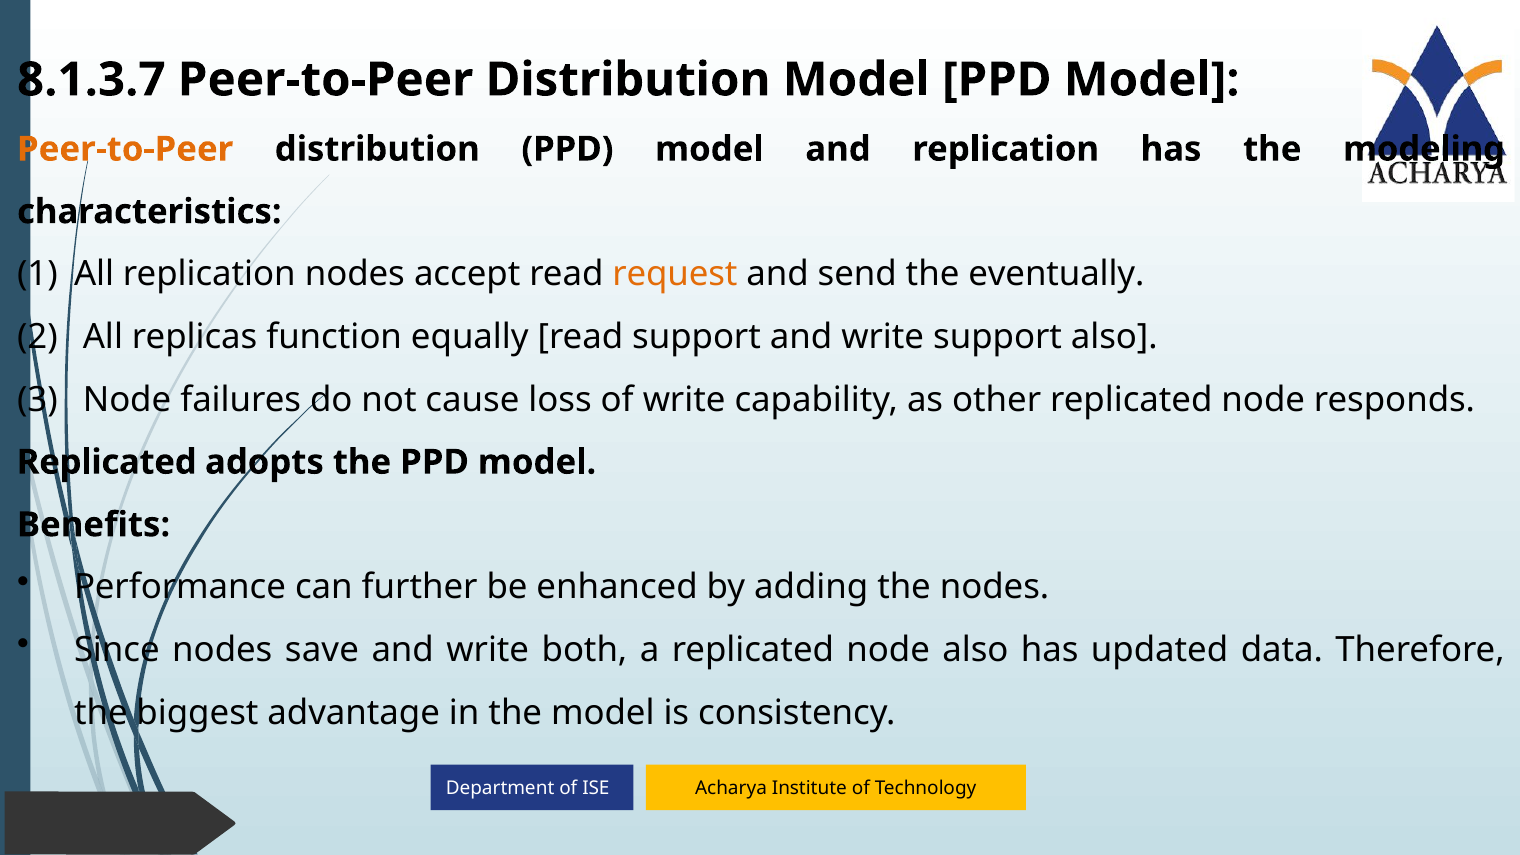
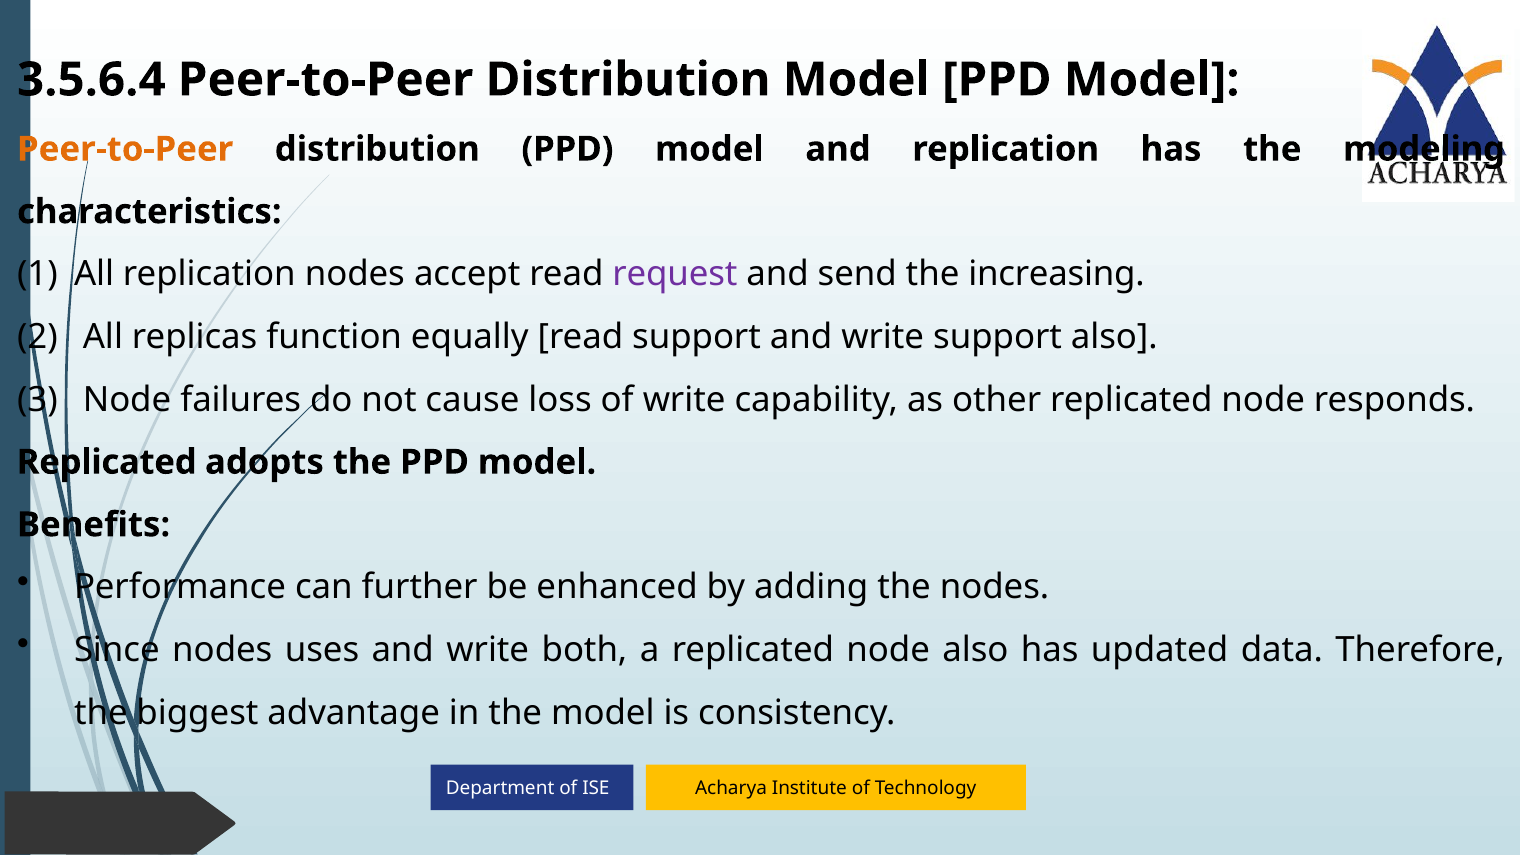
8.1.3.7: 8.1.3.7 -> 3.5.6.4 (91, 80)
request colour: orange -> purple (675, 274)
eventually: eventually -> increasing (1056, 274)
save: save -> uses (322, 650)
